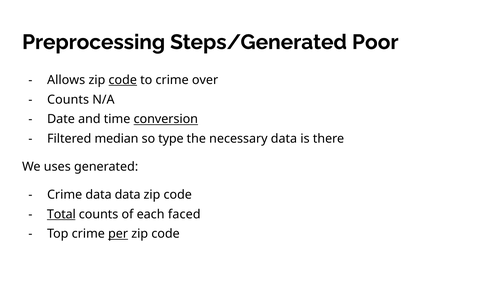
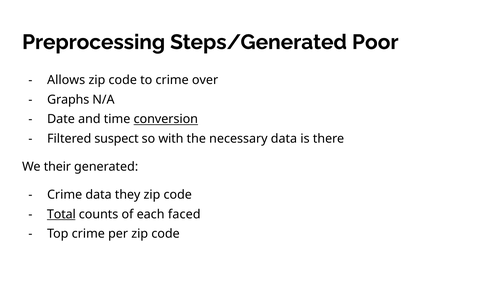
code underline: present -> none (123, 80)
Counts: Counts -> Graphs (68, 99)
median: median -> suspect (116, 139)
type: type -> with (171, 139)
uses: uses -> their (57, 167)
data data: data -> they (128, 195)
per underline: present -> none (118, 234)
